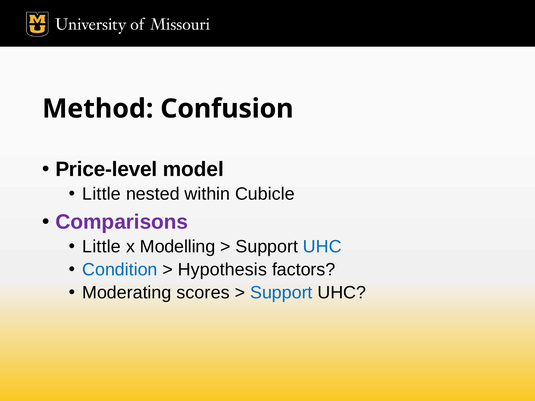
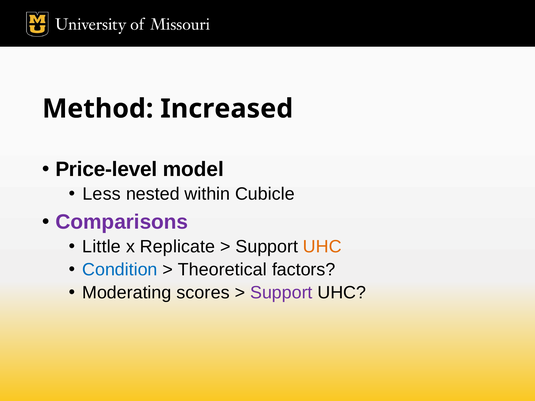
Confusion: Confusion -> Increased (227, 109)
Little: Little -> Less (102, 194)
Modelling: Modelling -> Replicate (178, 247)
UHC colour: blue -> orange (322, 247)
Hypothesis: Hypothesis -> Theoretical (222, 270)
Support colour: blue -> purple (281, 293)
